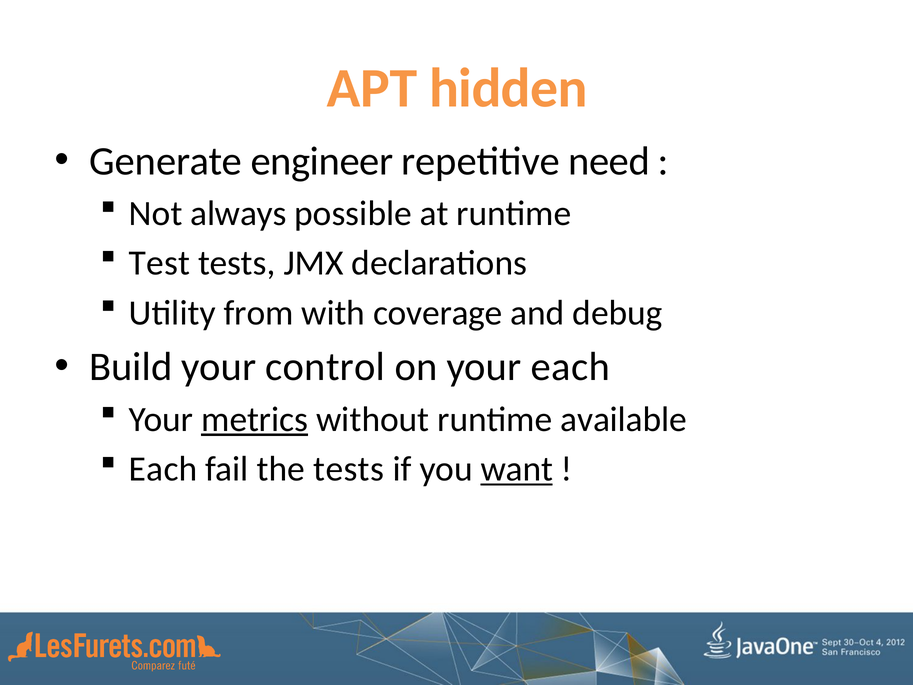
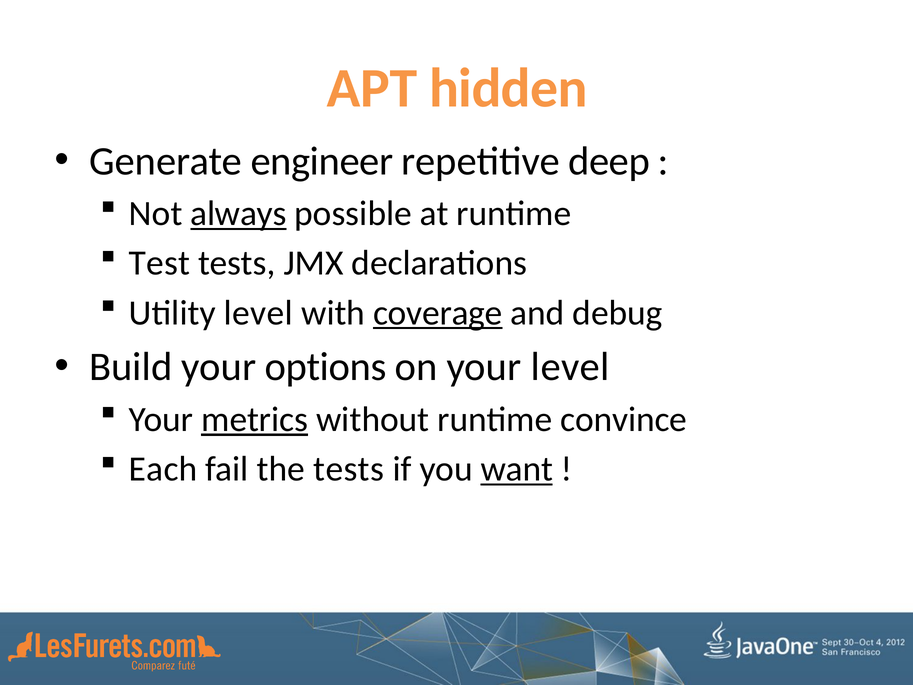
need: need -> deep (609, 161)
always underline: none -> present (238, 213)
Utility from: from -> level (258, 313)
coverage underline: none -> present (438, 313)
control: control -> options (326, 367)
your each: each -> level (570, 367)
available: available -> convince (624, 419)
